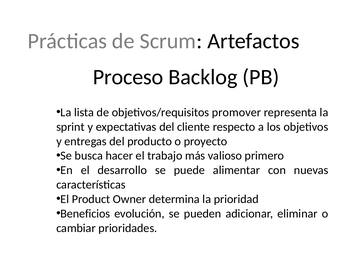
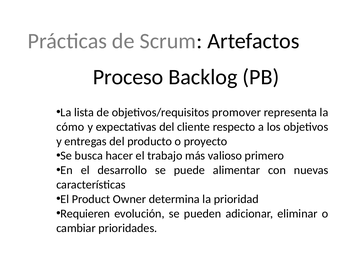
sprint: sprint -> cómo (70, 127)
Beneficios: Beneficios -> Requieren (85, 214)
